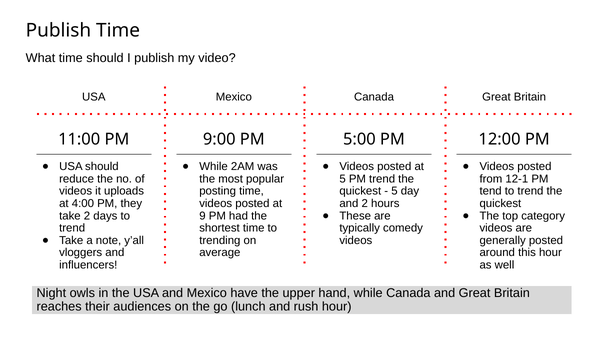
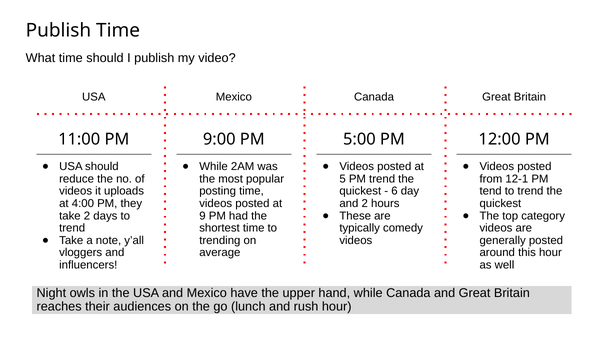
5: 5 -> 6 (394, 191)
